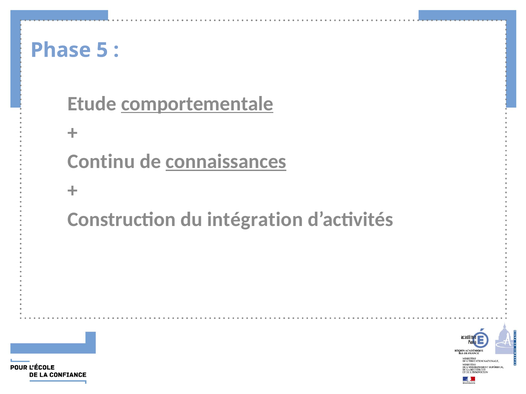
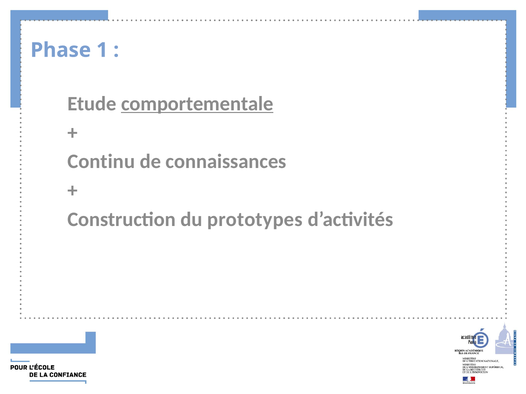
5: 5 -> 1 (102, 50)
connaissances underline: present -> none (226, 162)
intégration: intégration -> prototypes (255, 220)
